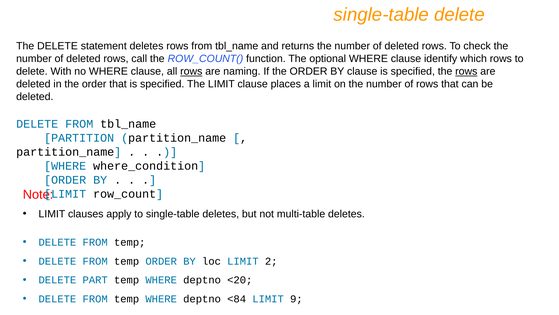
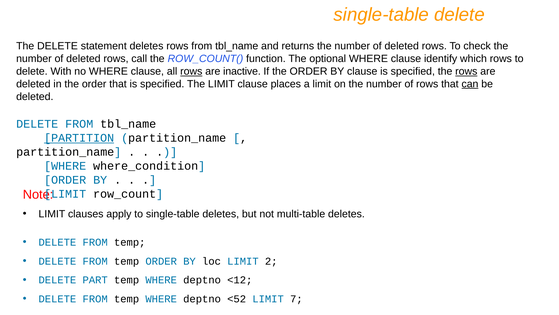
naming: naming -> inactive (242, 71)
can underline: none -> present (470, 84)
PARTITION underline: none -> present (79, 138)
<20: <20 -> <12 (240, 280)
<84: <84 -> <52 (237, 298)
9: 9 -> 7 (296, 298)
